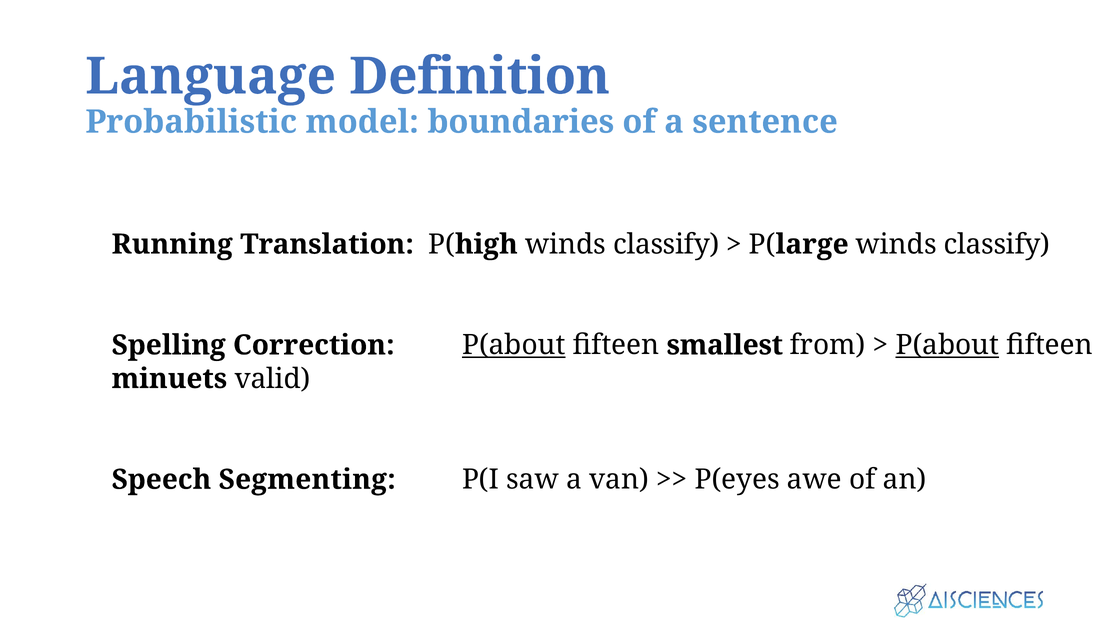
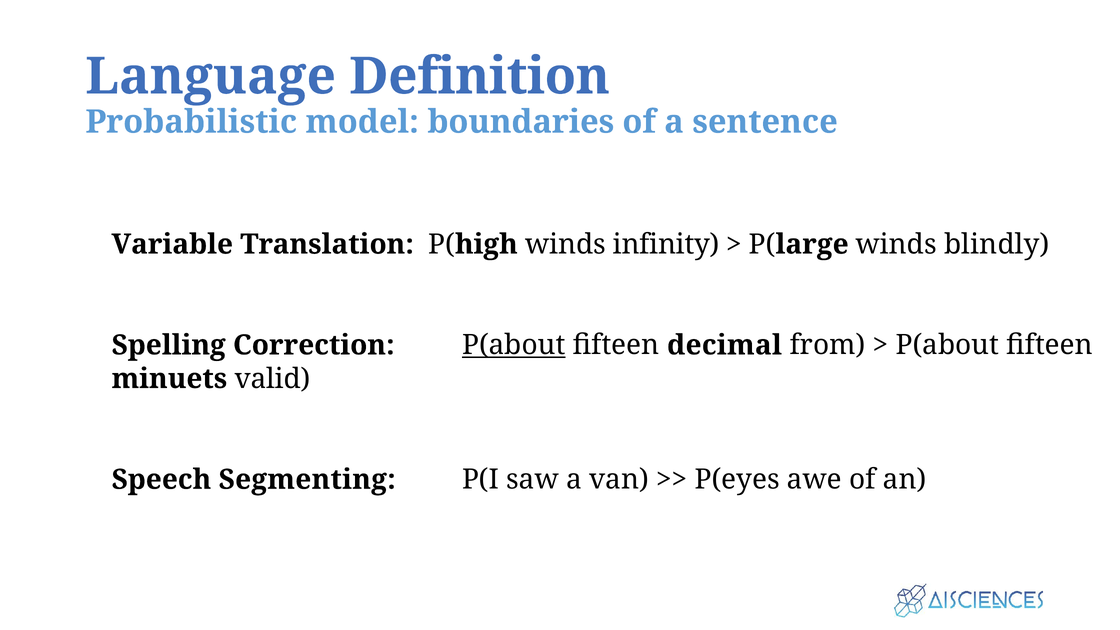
Running: Running -> Variable (172, 244)
P(high winds classify: classify -> infinity (666, 244)
P(large winds classify: classify -> blindly (997, 244)
smallest: smallest -> decimal (724, 345)
P(about underline: present -> none (947, 345)
